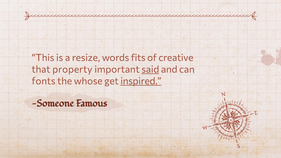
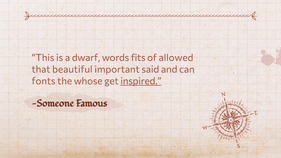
resize: resize -> dwarf (86, 58)
creative: creative -> allowed (176, 58)
property: property -> beautiful (72, 69)
said underline: present -> none (150, 69)
